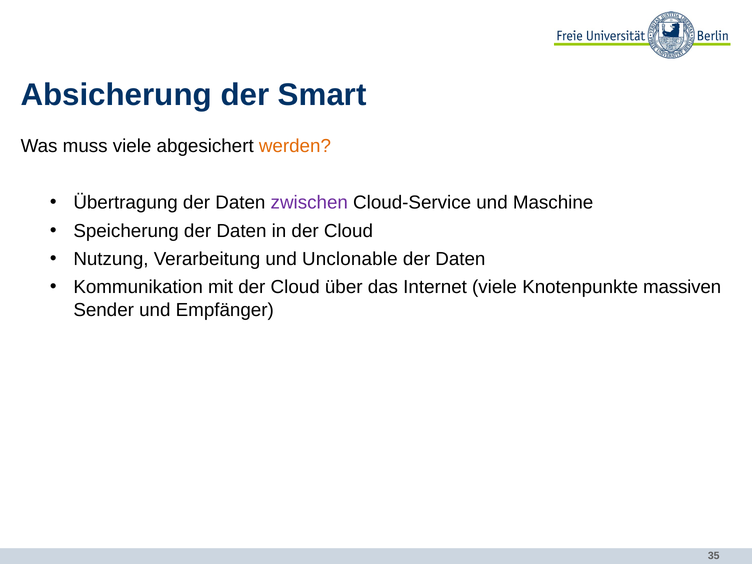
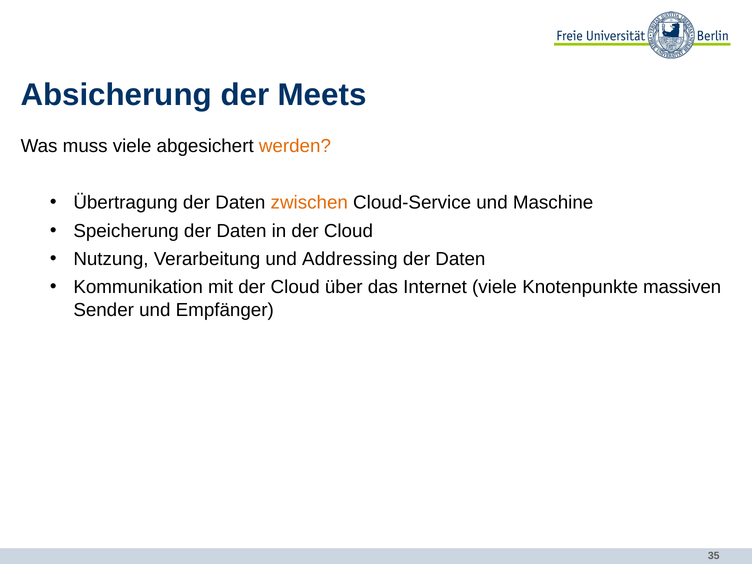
Smart: Smart -> Meets (322, 95)
zwischen colour: purple -> orange (309, 203)
Unclonable: Unclonable -> Addressing (350, 259)
